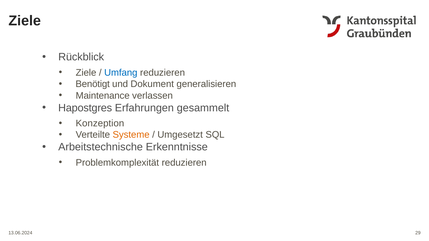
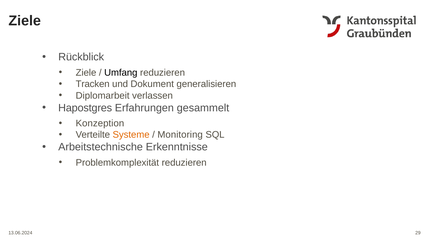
Umfang colour: blue -> black (121, 73)
Benötigt: Benötigt -> Tracken (93, 84)
Maintenance: Maintenance -> Diplomarbeit (103, 96)
Umgesetzt: Umgesetzt -> Monitoring (180, 135)
